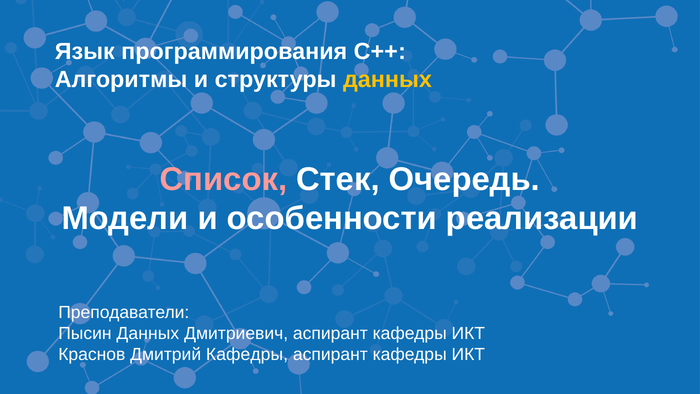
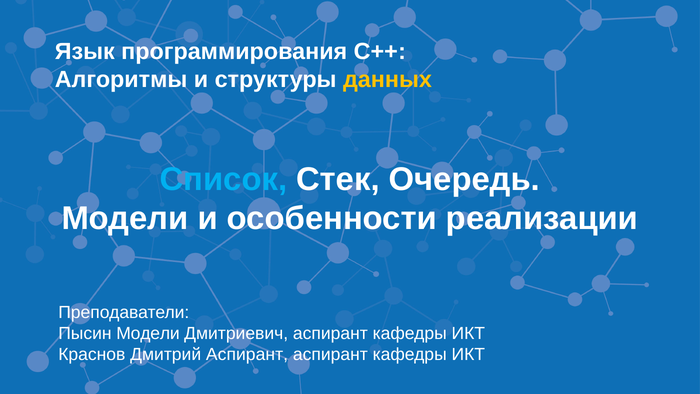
Список colour: pink -> light blue (223, 179)
Пысин Данных: Данных -> Модели (148, 333)
Дмитрий Кафедры: Кафедры -> Аспирант (247, 354)
